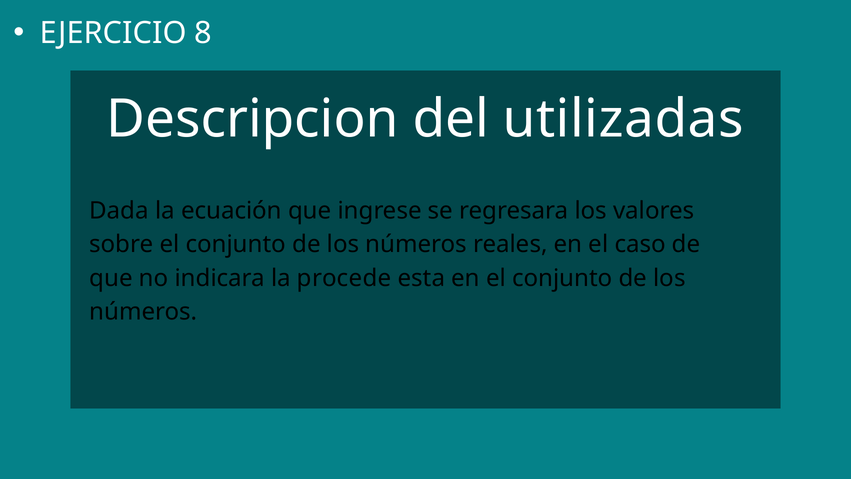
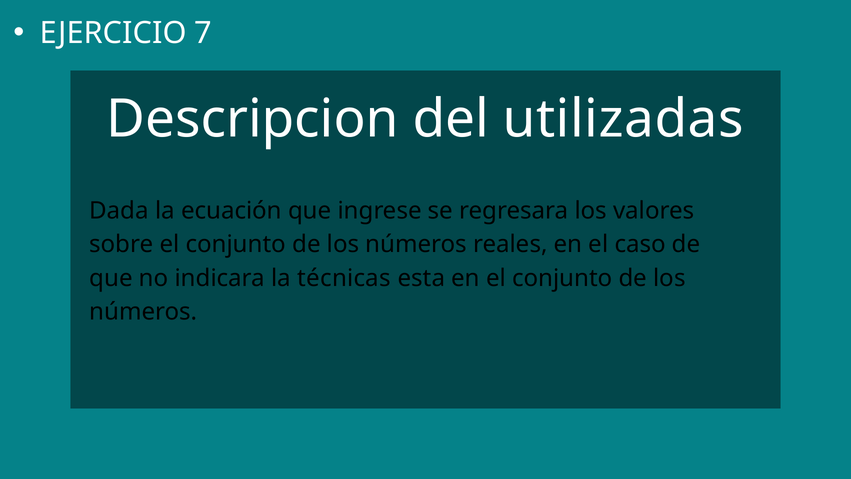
8: 8 -> 7 (203, 33)
procede: procede -> técnicas (344, 278)
